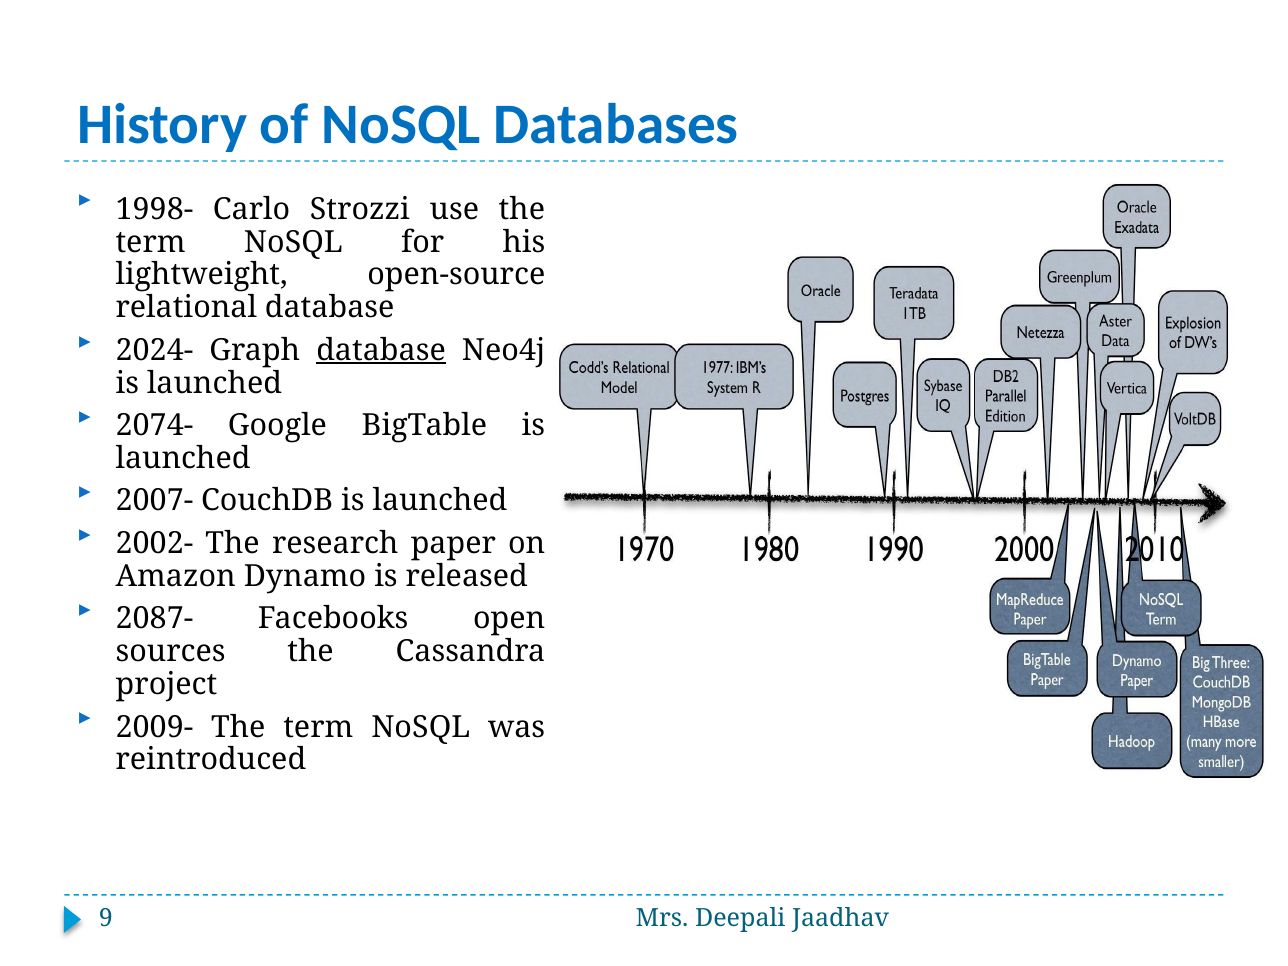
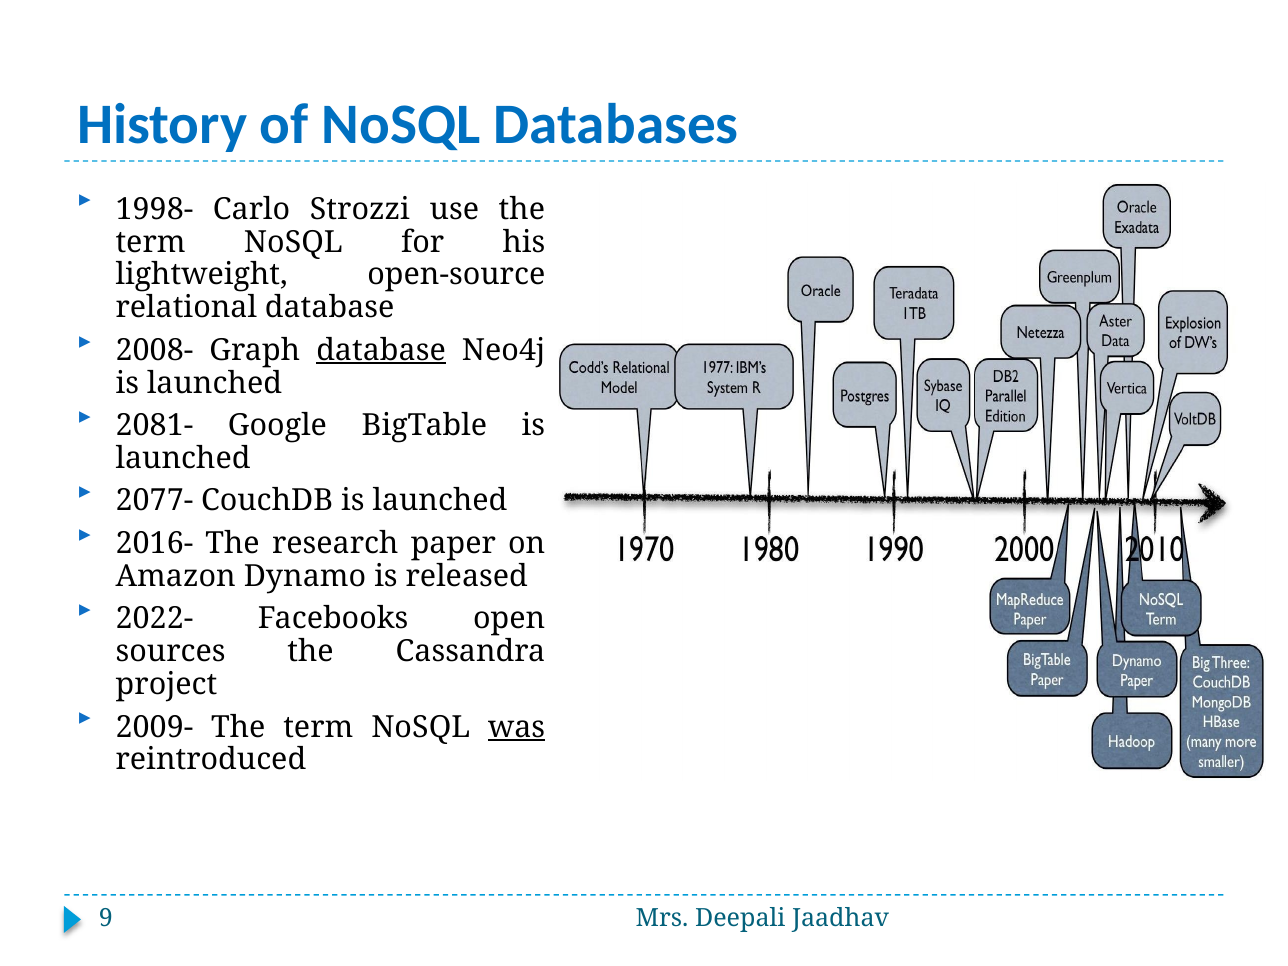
2024-: 2024- -> 2008- (154, 350)
2074-: 2074- -> 2081- (154, 426)
2007-: 2007- -> 2077- (154, 501)
2002-: 2002- -> 2016- (154, 543)
2087-: 2087- -> 2022- (154, 619)
was underline: none -> present (517, 727)
